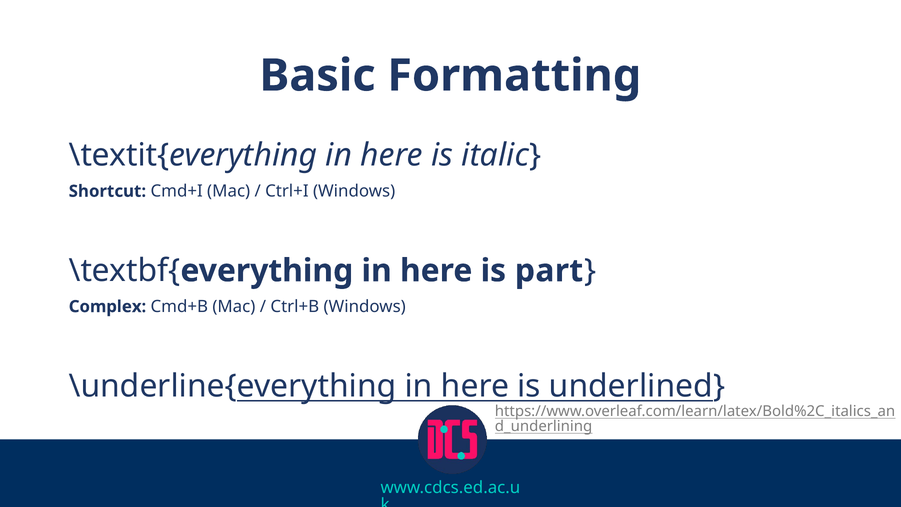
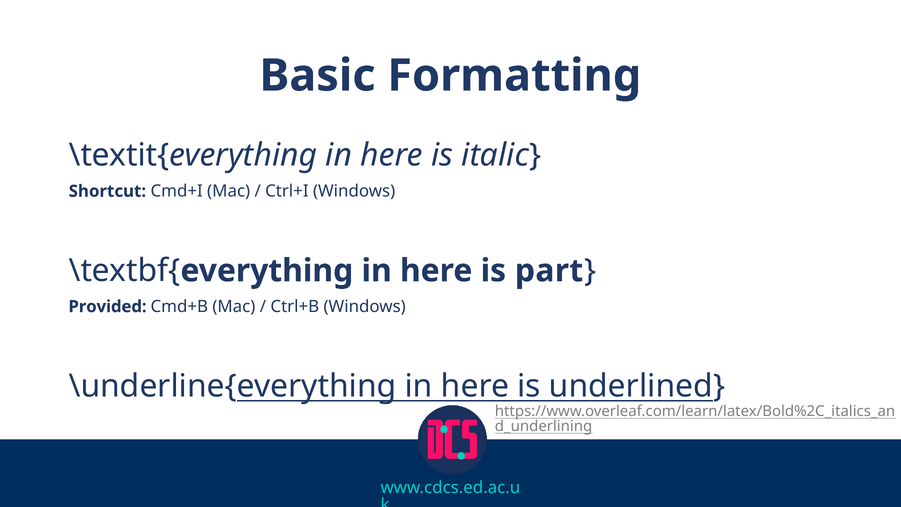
Complex: Complex -> Provided (108, 306)
